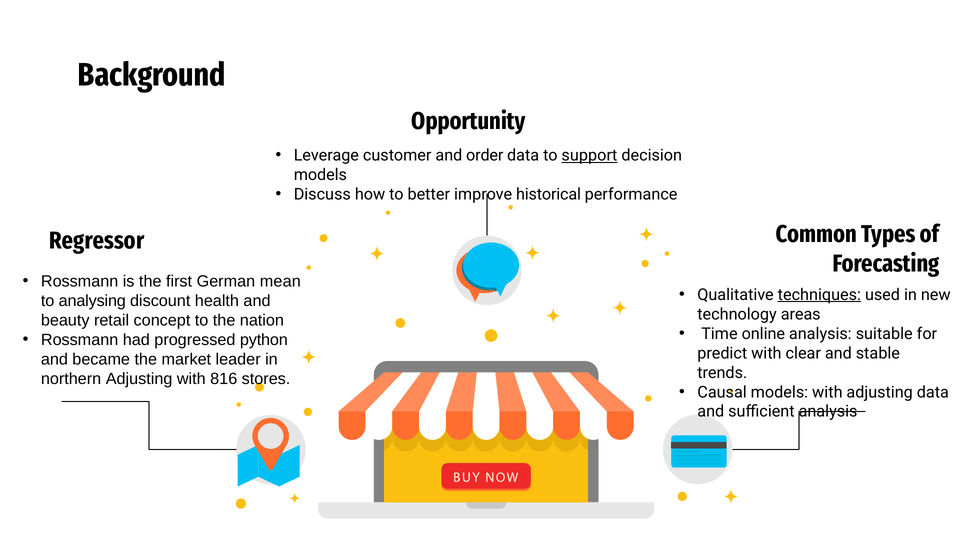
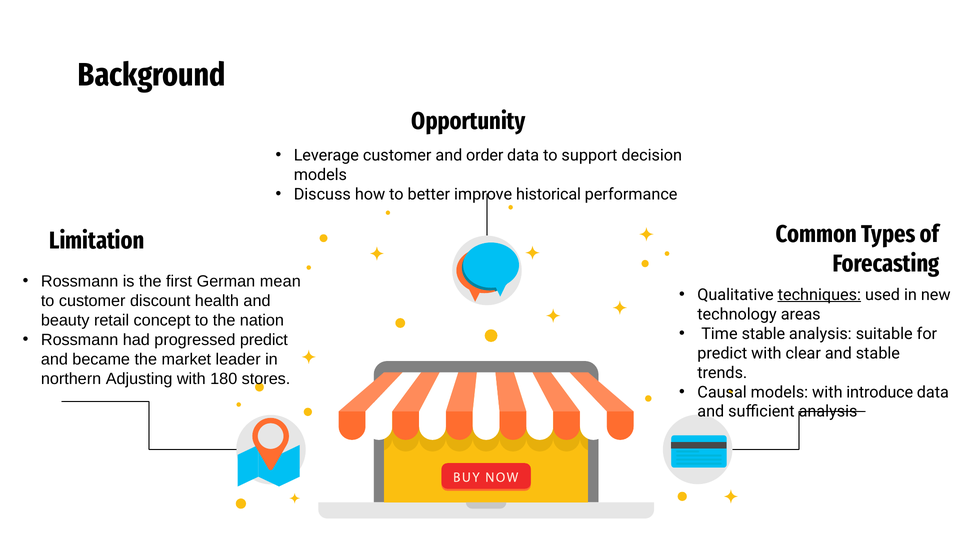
support underline: present -> none (589, 155)
Regressor: Regressor -> Limitation (97, 241)
to analysing: analysing -> customer (92, 301)
Time online: online -> stable (763, 334)
progressed python: python -> predict (264, 340)
816: 816 -> 180 (224, 379)
with adjusting: adjusting -> introduce (880, 392)
